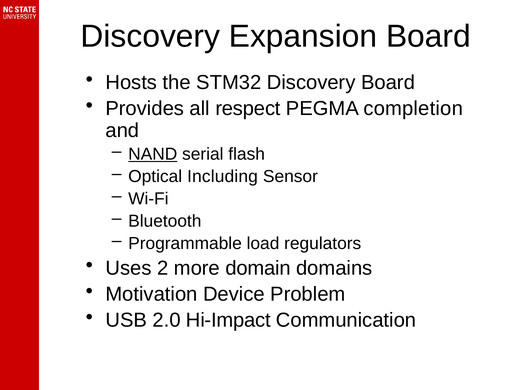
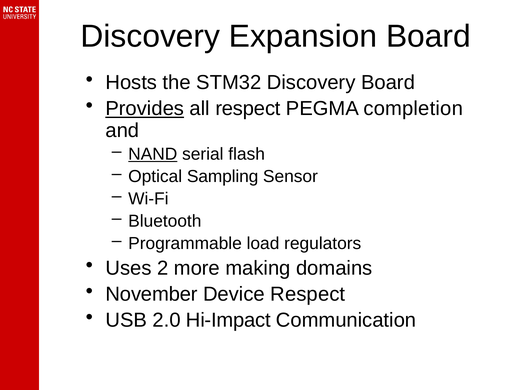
Provides underline: none -> present (145, 109)
Including: Including -> Sampling (223, 176)
domain: domain -> making (258, 268)
Motivation: Motivation -> November (152, 294)
Device Problem: Problem -> Respect (308, 294)
